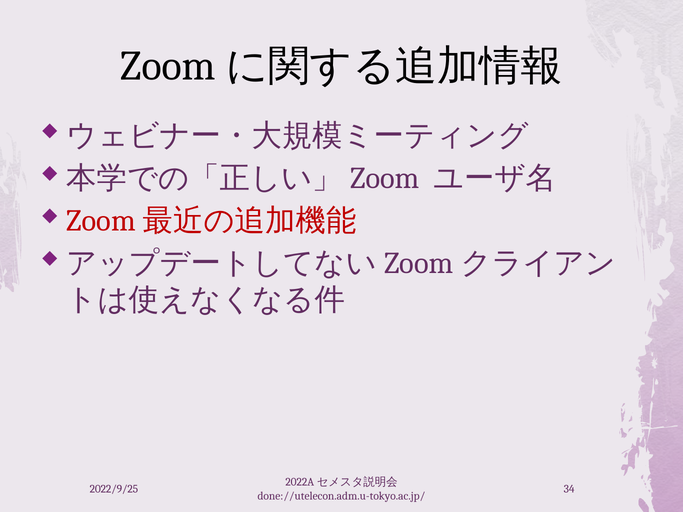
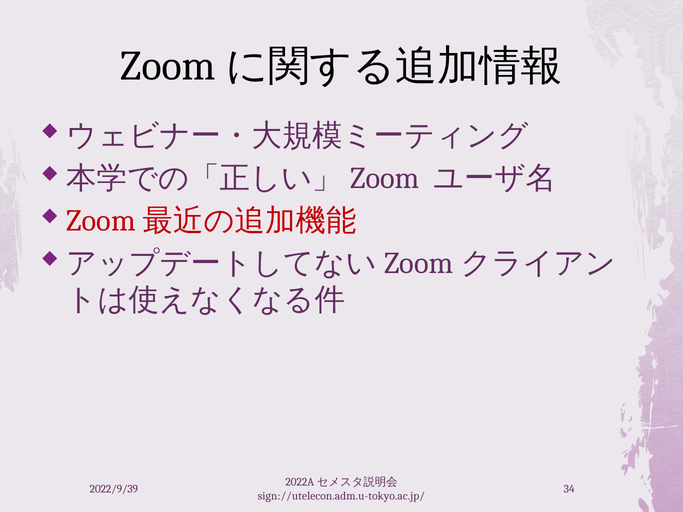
2022/9/25: 2022/9/25 -> 2022/9/39 (114, 489)
done://utelecon.adm.u-tokyo.ac.jp/: done://utelecon.adm.u-tokyo.ac.jp/ -> sign://utelecon.adm.u-tokyo.ac.jp/ (341, 496)
